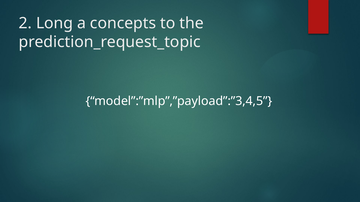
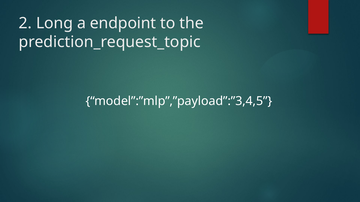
concepts: concepts -> endpoint (123, 23)
